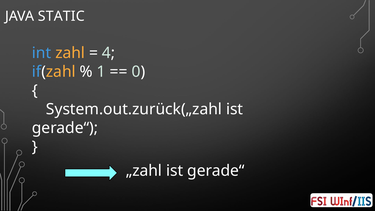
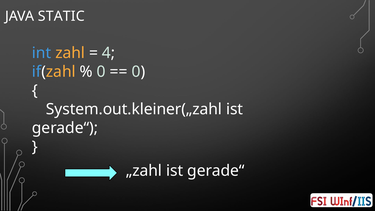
1: 1 -> 0 (101, 72)
System.out.zurück(„zahl: System.out.zurück(„zahl -> System.out.kleiner(„zahl (134, 109)
